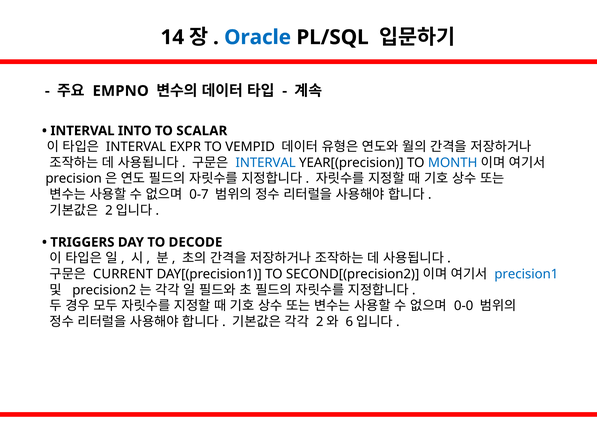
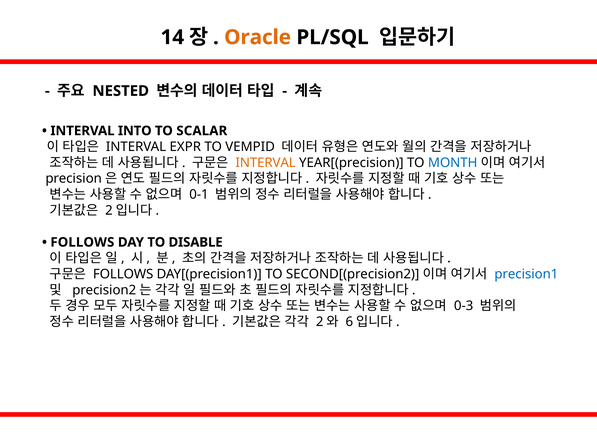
Oracle colour: blue -> orange (258, 37)
EMPNO: EMPNO -> NESTED (121, 91)
INTERVAL colour: blue -> orange (266, 163)
0-7: 0-7 -> 0-1 (199, 194)
TRIGGERS: TRIGGERS -> FOLLOWS (82, 242)
DECODE: DECODE -> DISABLE (196, 242)
CURRENT: CURRENT -> FOLLOWS (123, 274)
0-0: 0-0 -> 0-3 (464, 306)
